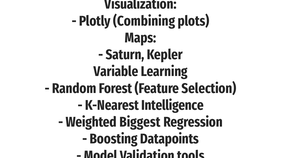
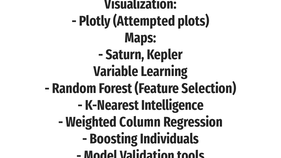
Combining: Combining -> Attempted (144, 21)
Biggest: Biggest -> Column (140, 122)
Datapoints: Datapoints -> Individuals (169, 139)
